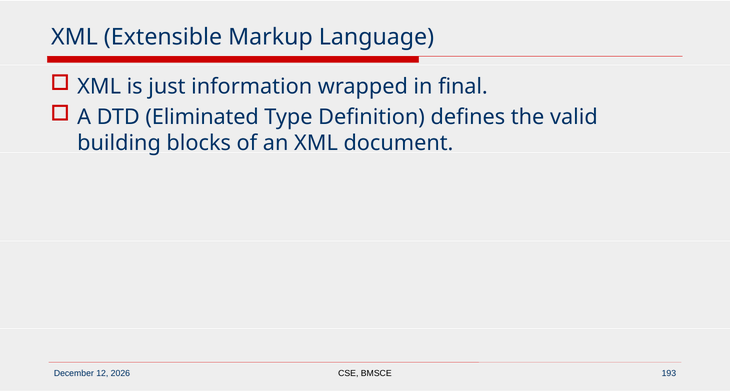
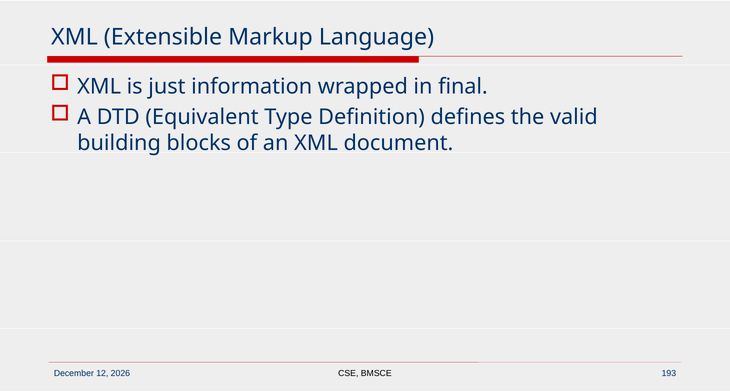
Eliminated: Eliminated -> Equivalent (202, 117)
